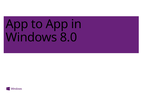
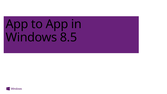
8.0: 8.0 -> 8.5 (68, 37)
